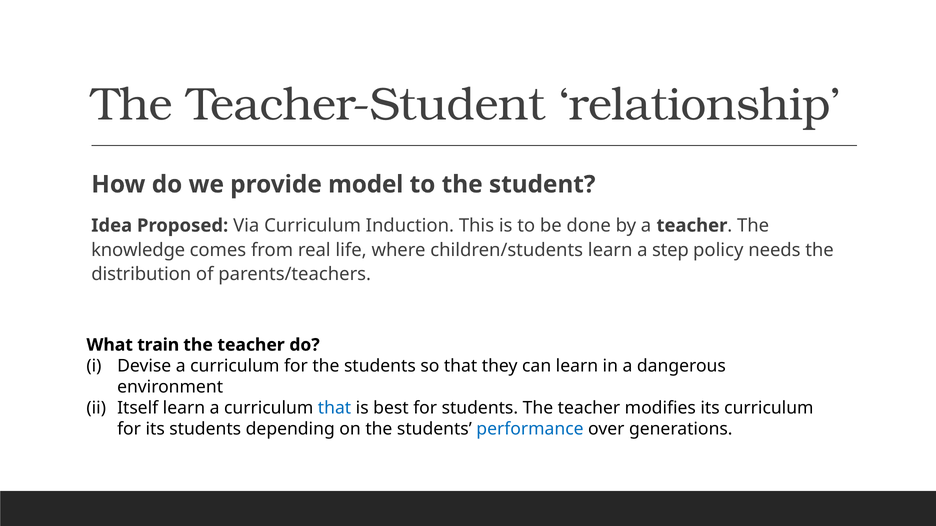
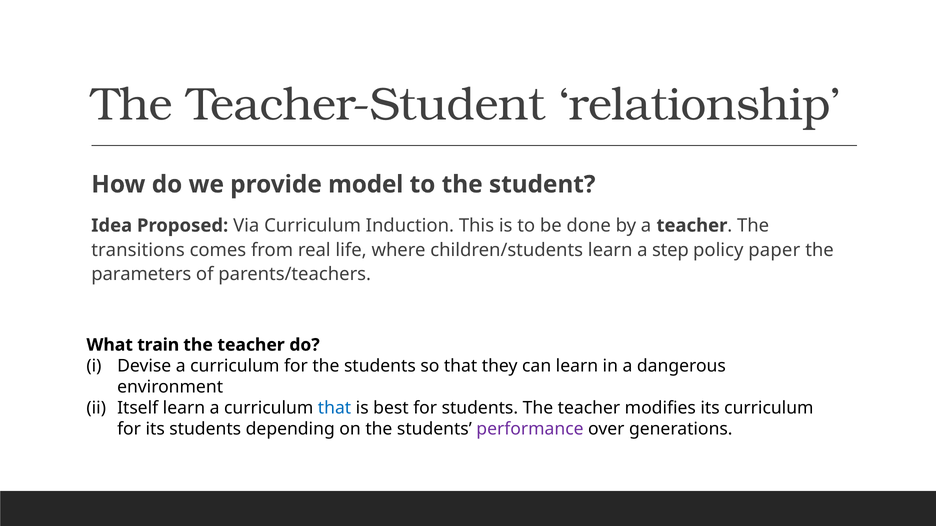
knowledge: knowledge -> transitions (138, 250)
needs: needs -> paper (774, 250)
distribution: distribution -> parameters (141, 275)
performance colour: blue -> purple (530, 429)
